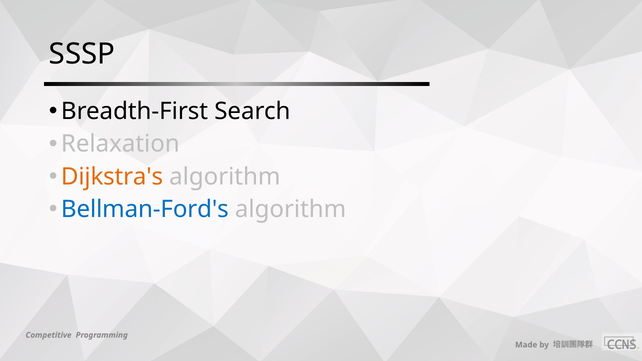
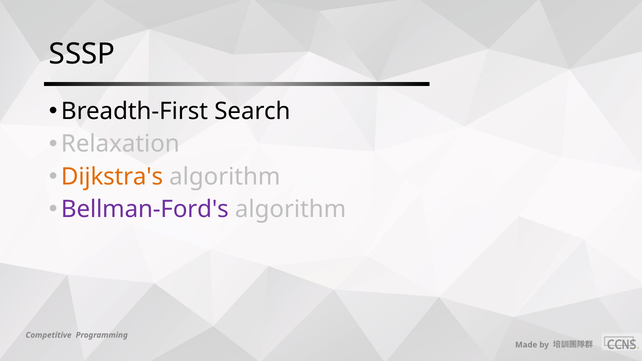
Bellman-Ford's colour: blue -> purple (145, 209)
